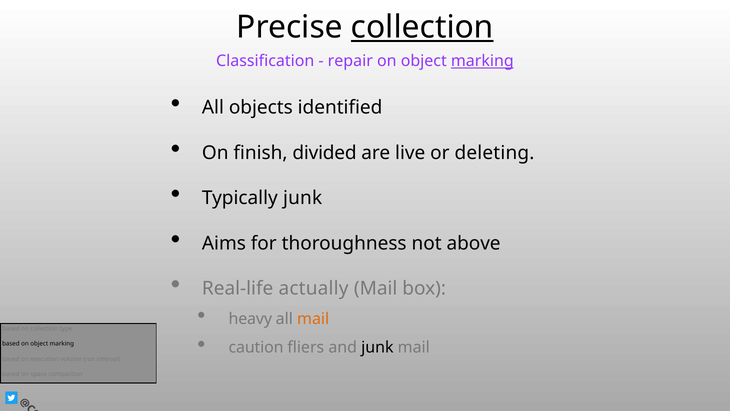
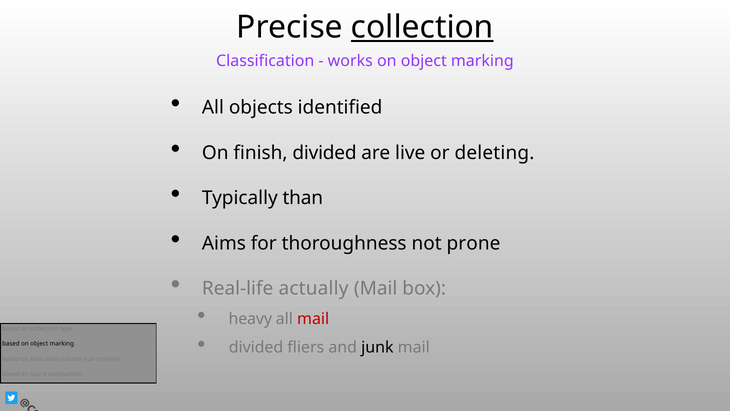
repair: repair -> works (350, 61)
marking underline: present -> none (482, 61)
Typically junk: junk -> than (303, 198)
above: above -> prone (474, 243)
mail colour: orange -> red (313, 319)
caution: caution -> divided (256, 347)
